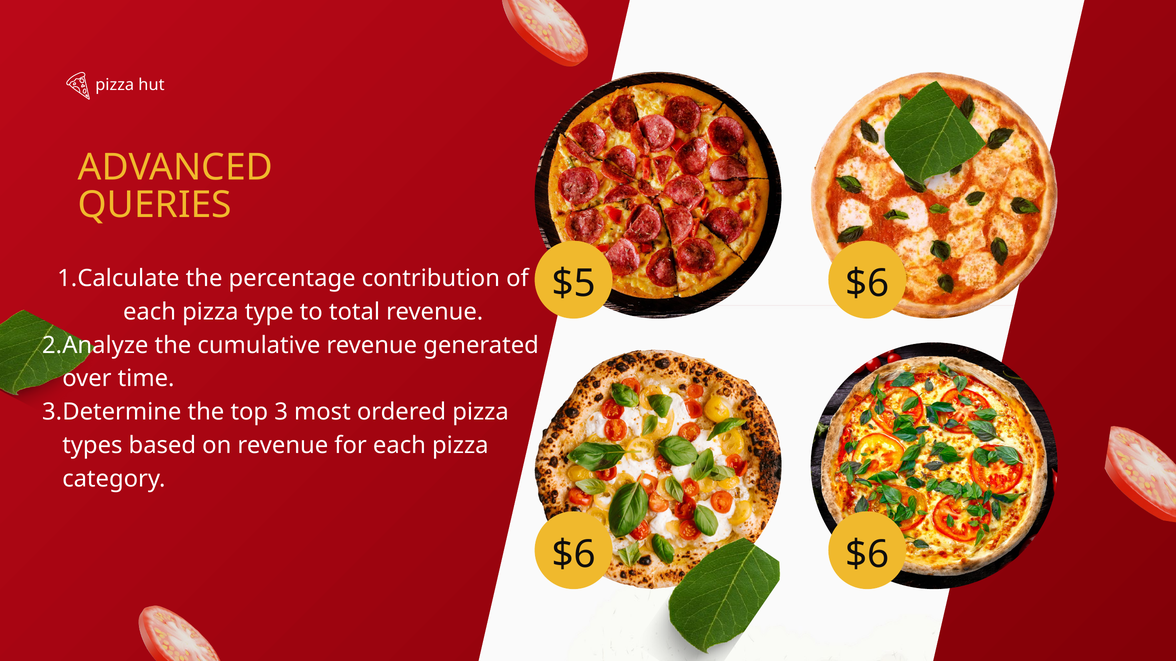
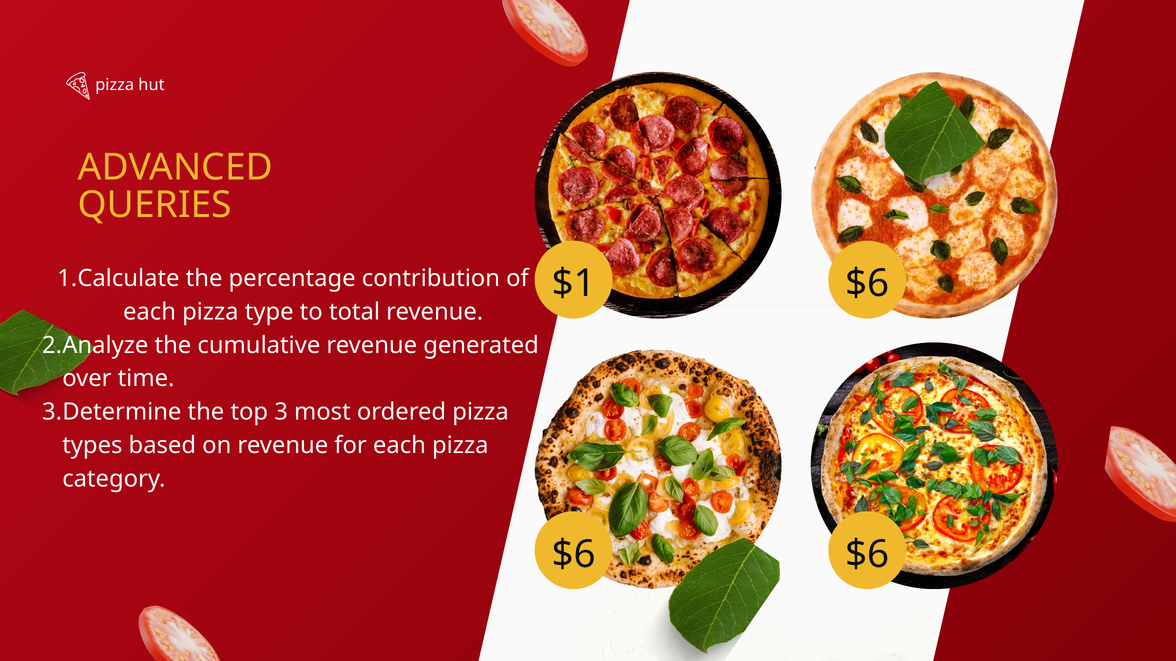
$5: $5 -> $1 (574, 284)
